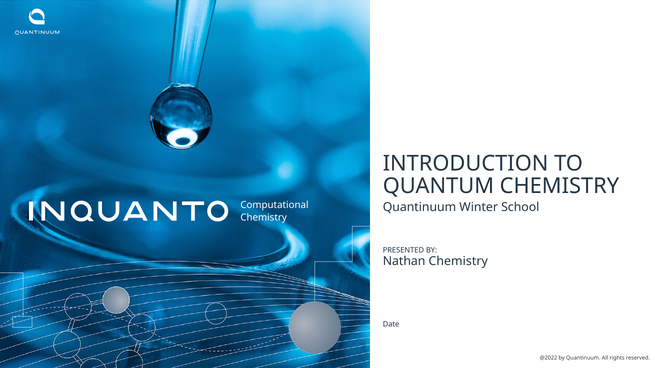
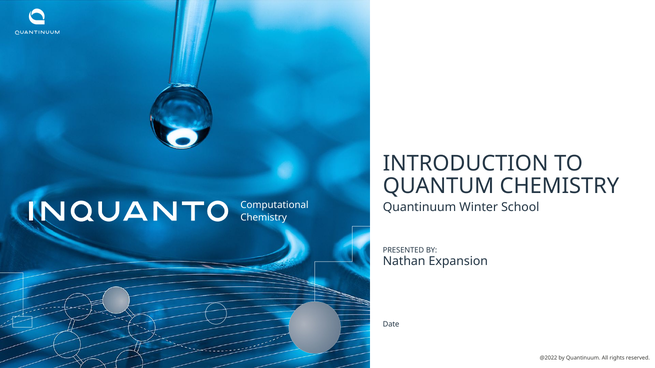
Nathan Chemistry: Chemistry -> Expansion (458, 261)
